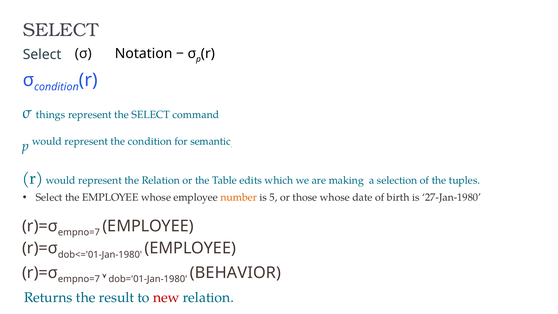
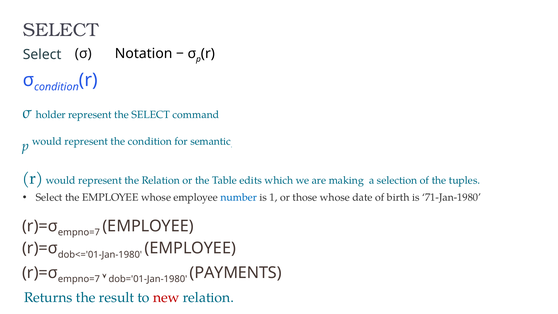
things: things -> holder (51, 115)
number colour: orange -> blue (239, 197)
5: 5 -> 1 (274, 197)
27-Jan-1980: 27-Jan-1980 -> 71-Jan-1980 (452, 197)
BEHAVIOR: BEHAVIOR -> PAYMENTS (236, 273)
